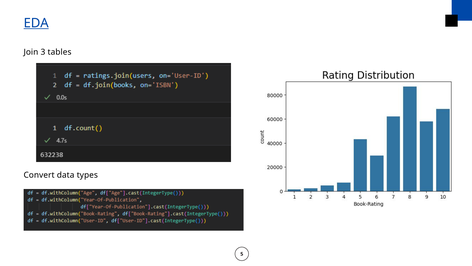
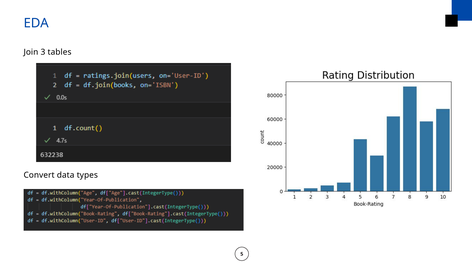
EDA underline: present -> none (36, 23)
